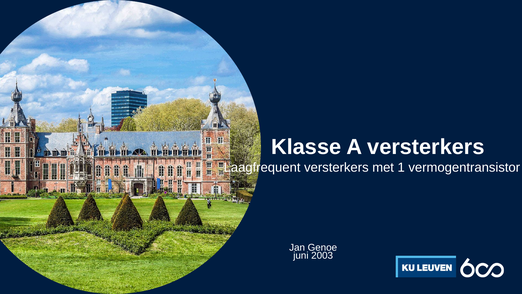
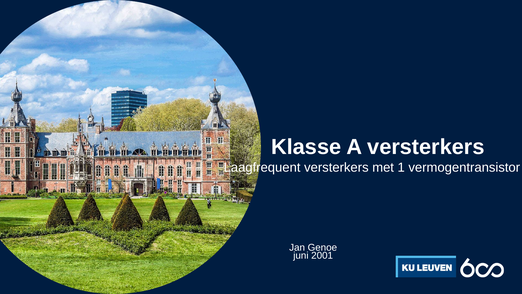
2003: 2003 -> 2001 (322, 255)
